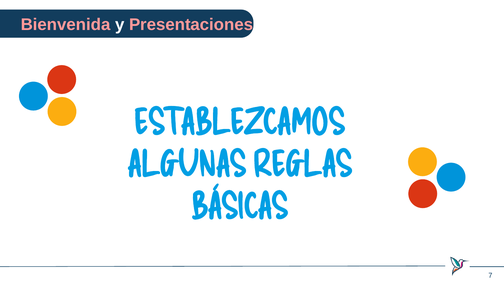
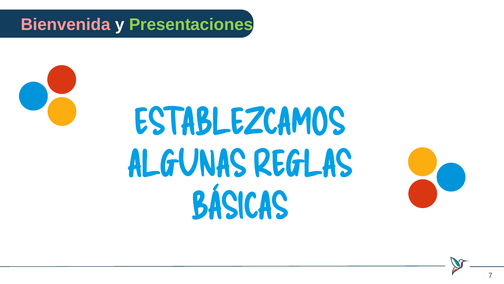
Presentaciones colour: pink -> light green (191, 25)
